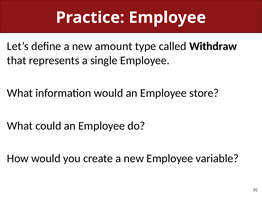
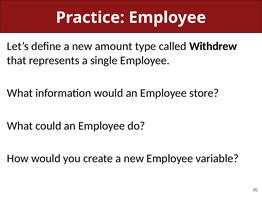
Withdraw: Withdraw -> Withdrew (213, 46)
